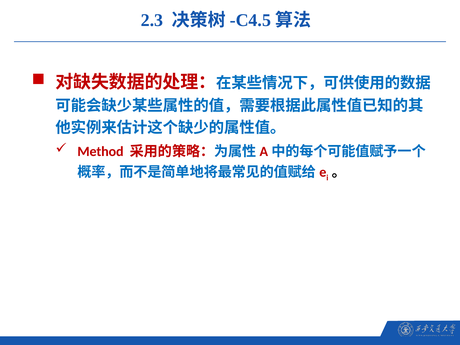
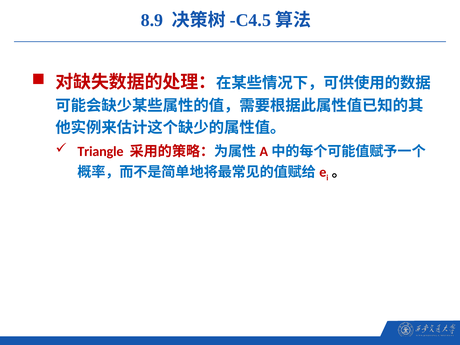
2.3: 2.3 -> 8.9 (152, 20)
Method: Method -> Triangle (100, 152)
